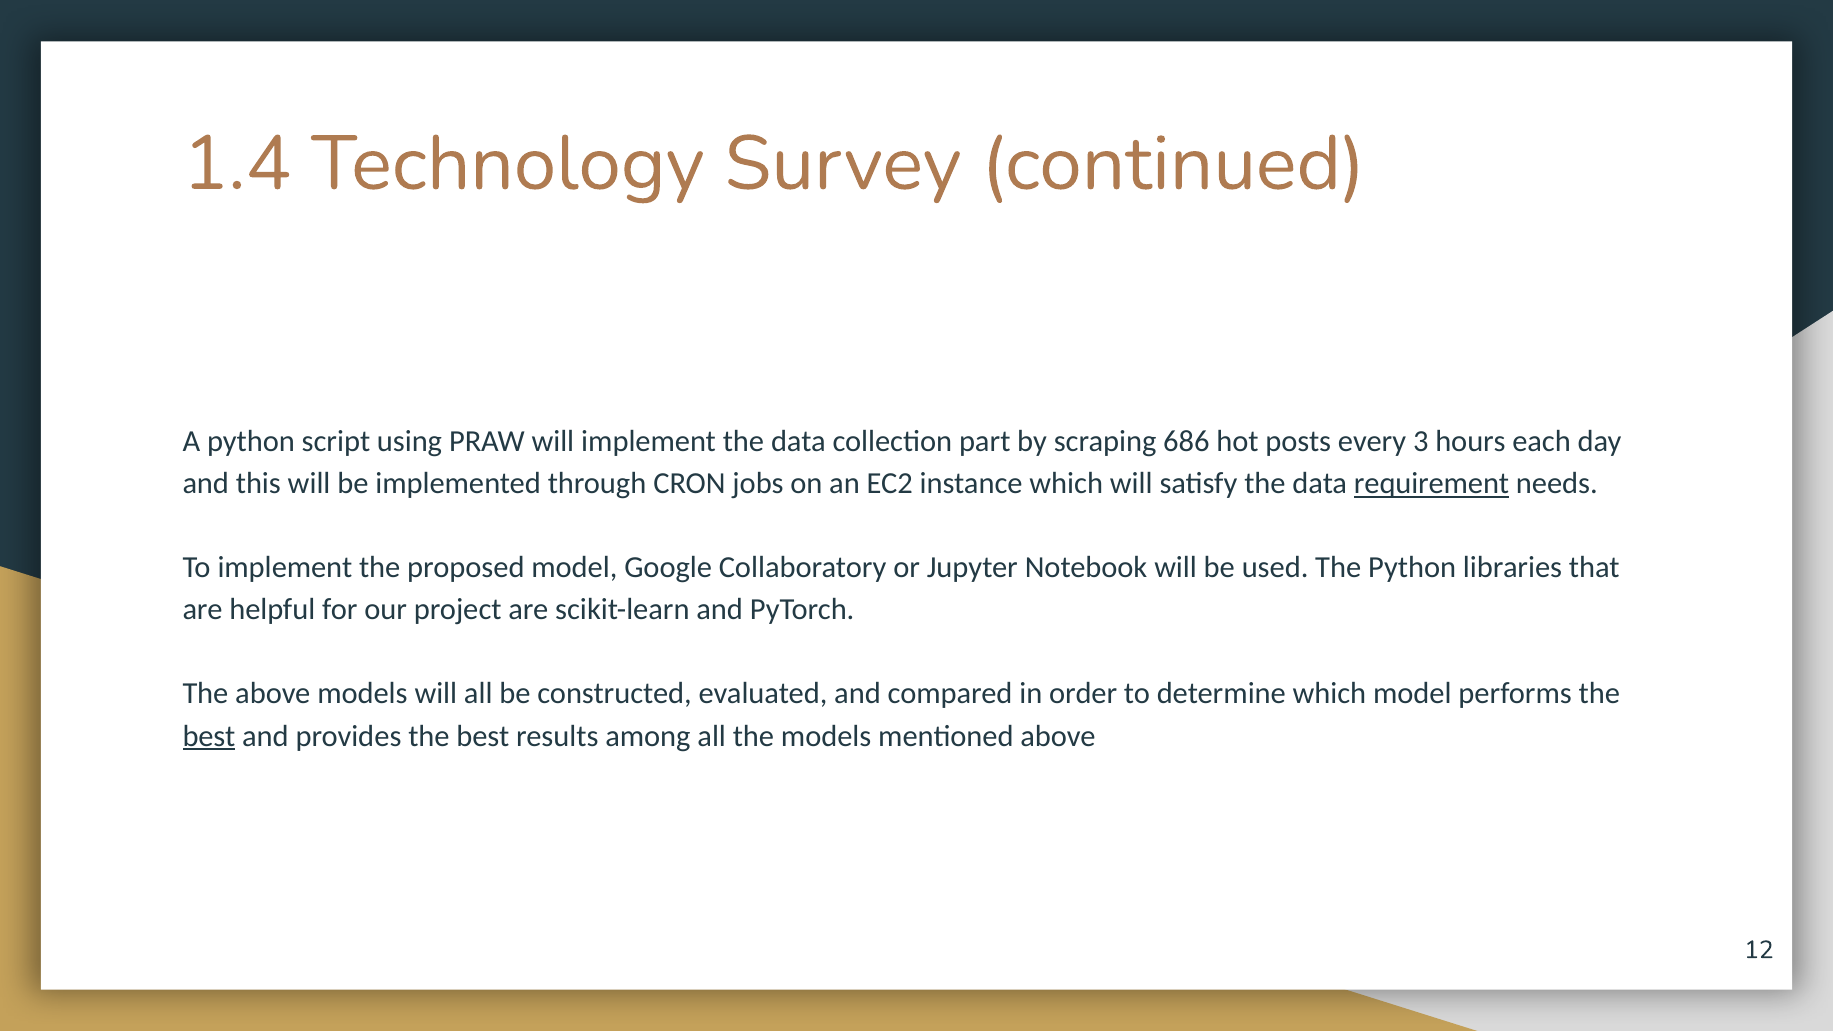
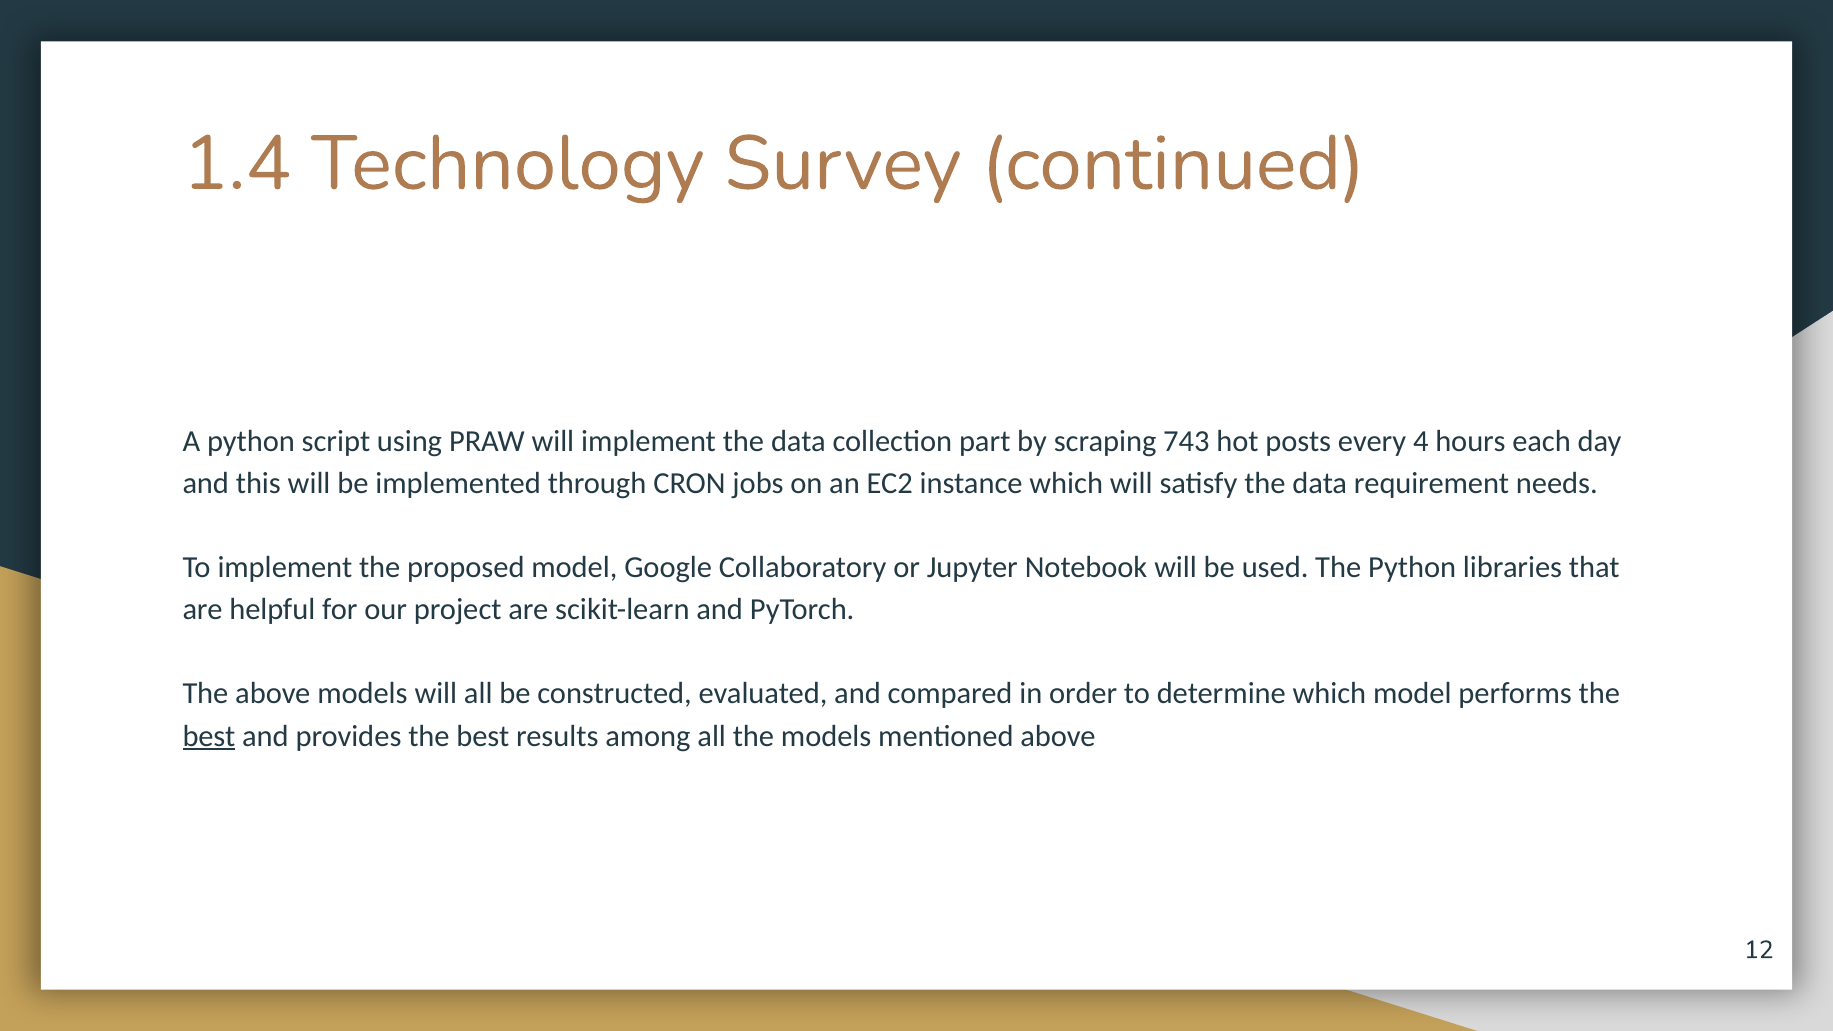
686: 686 -> 743 (1186, 442)
3: 3 -> 4 (1421, 442)
requirement underline: present -> none (1432, 484)
